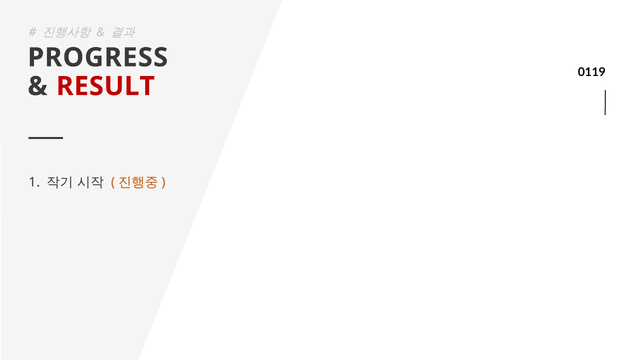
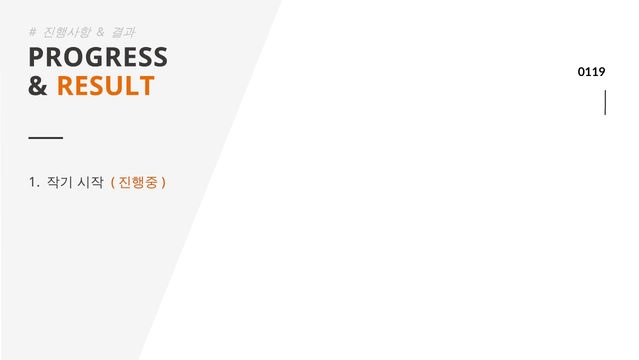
RESULT colour: red -> orange (106, 86)
